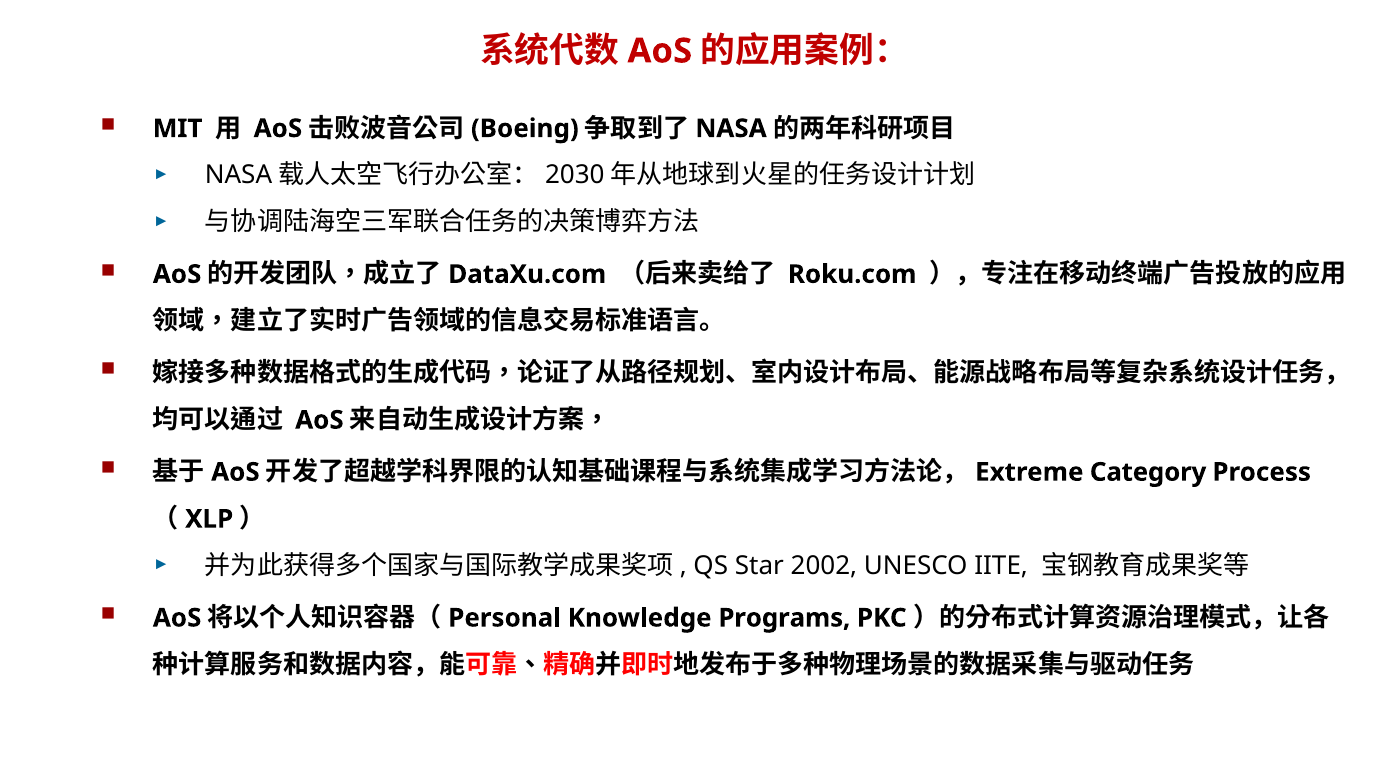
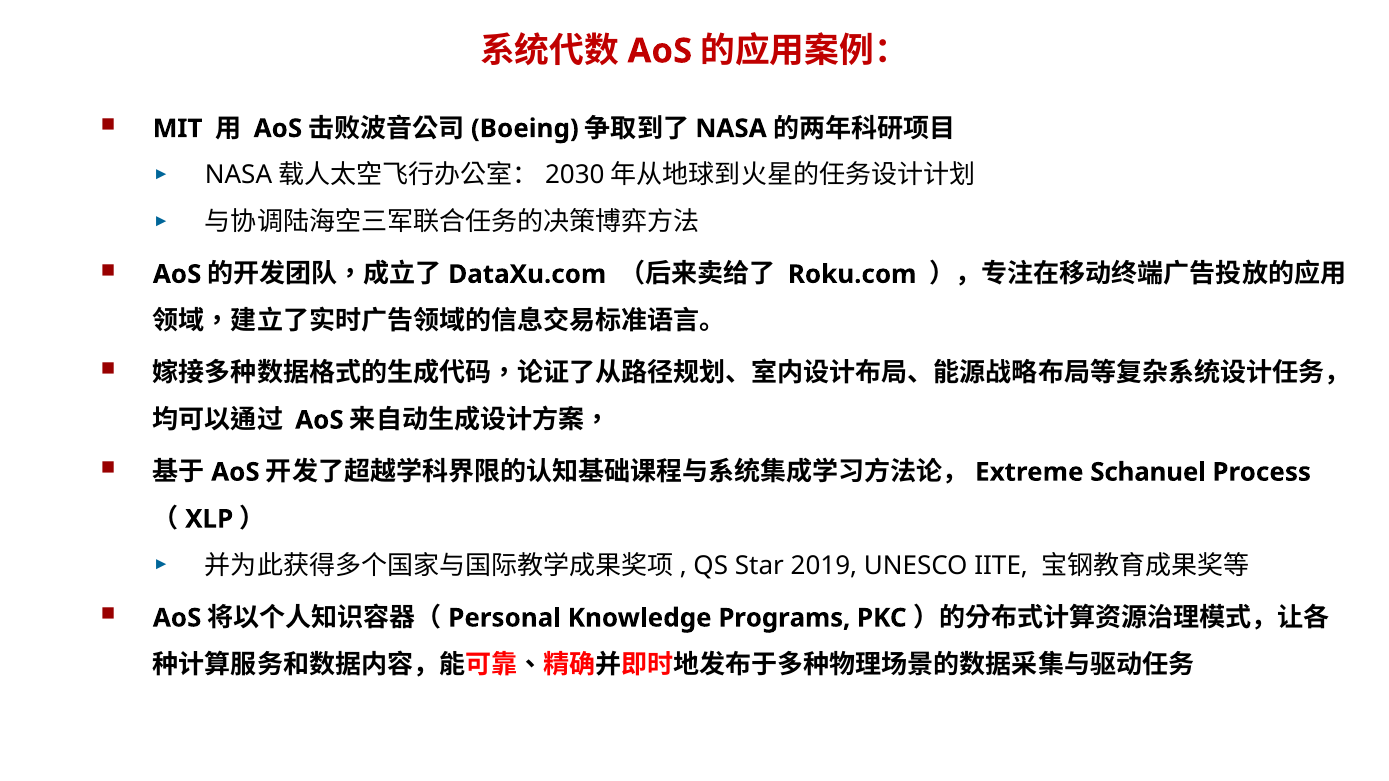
Category: Category -> Schanuel (1148, 472)
2002: 2002 -> 2019 (824, 566)
